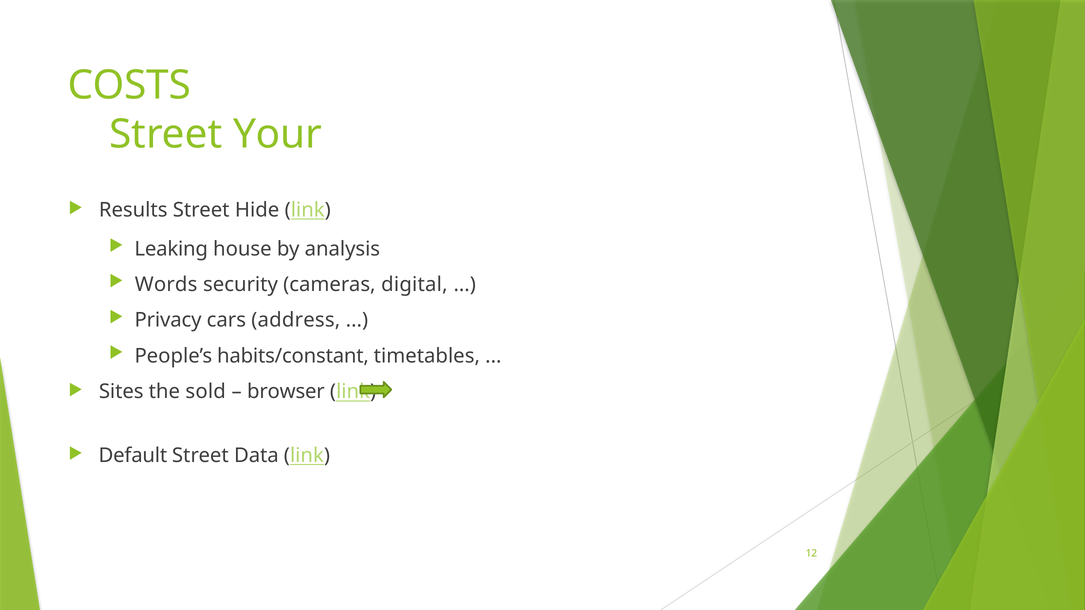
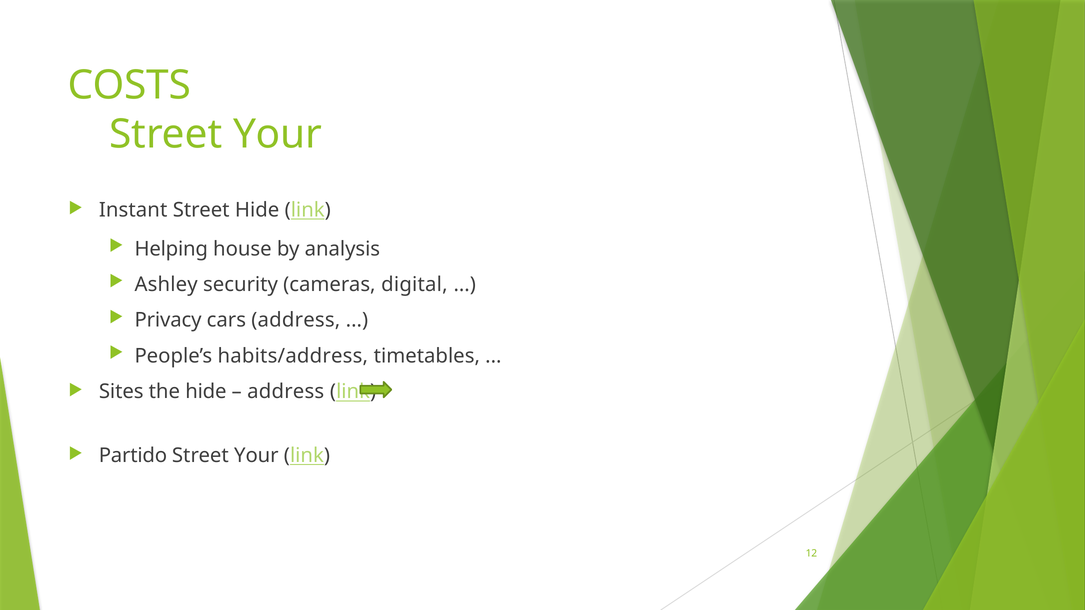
Results: Results -> Instant (133, 210)
Leaking: Leaking -> Helping (171, 249)
Words: Words -> Ashley (166, 285)
habits/constant: habits/constant -> habits/address (293, 356)
the sold: sold -> hide (206, 392)
browser: browser -> address (286, 392)
Default: Default -> Partido (133, 456)
Data: Data -> Your (256, 456)
